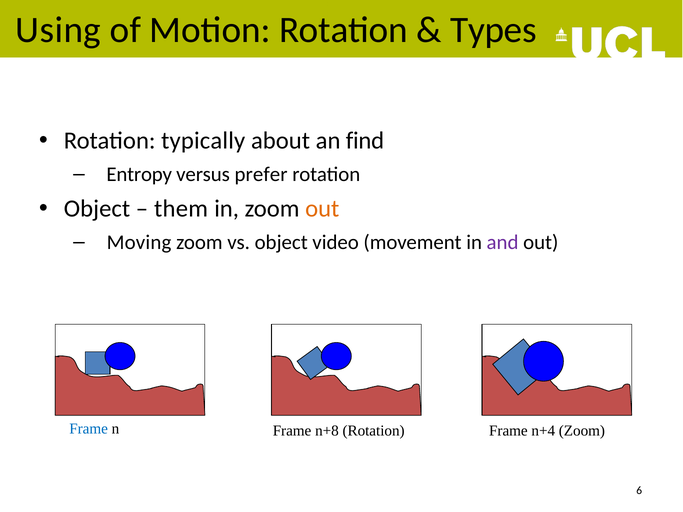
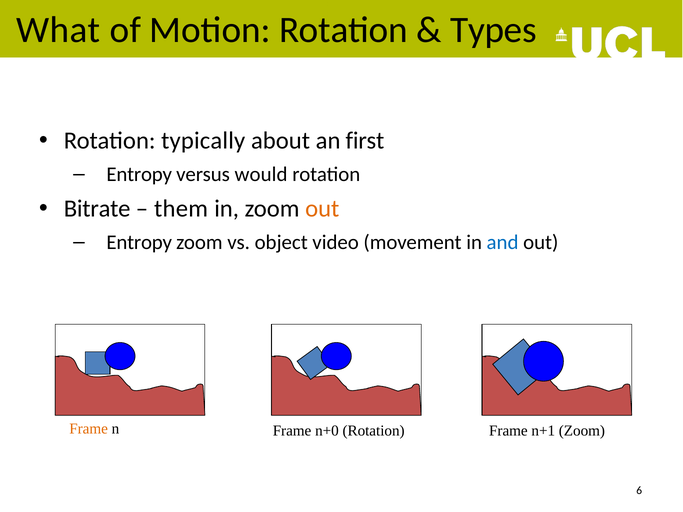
Using: Using -> What (58, 30)
find: find -> first (365, 141)
prefer: prefer -> would (261, 175)
Object: Object -> Bitrate (97, 209)
Moving: Moving -> Entropy (139, 243)
and colour: purple -> blue (503, 243)
Frame colour: blue -> orange (89, 429)
n+8: n+8 -> n+0 (327, 431)
n+4: n+4 -> n+1 (543, 431)
